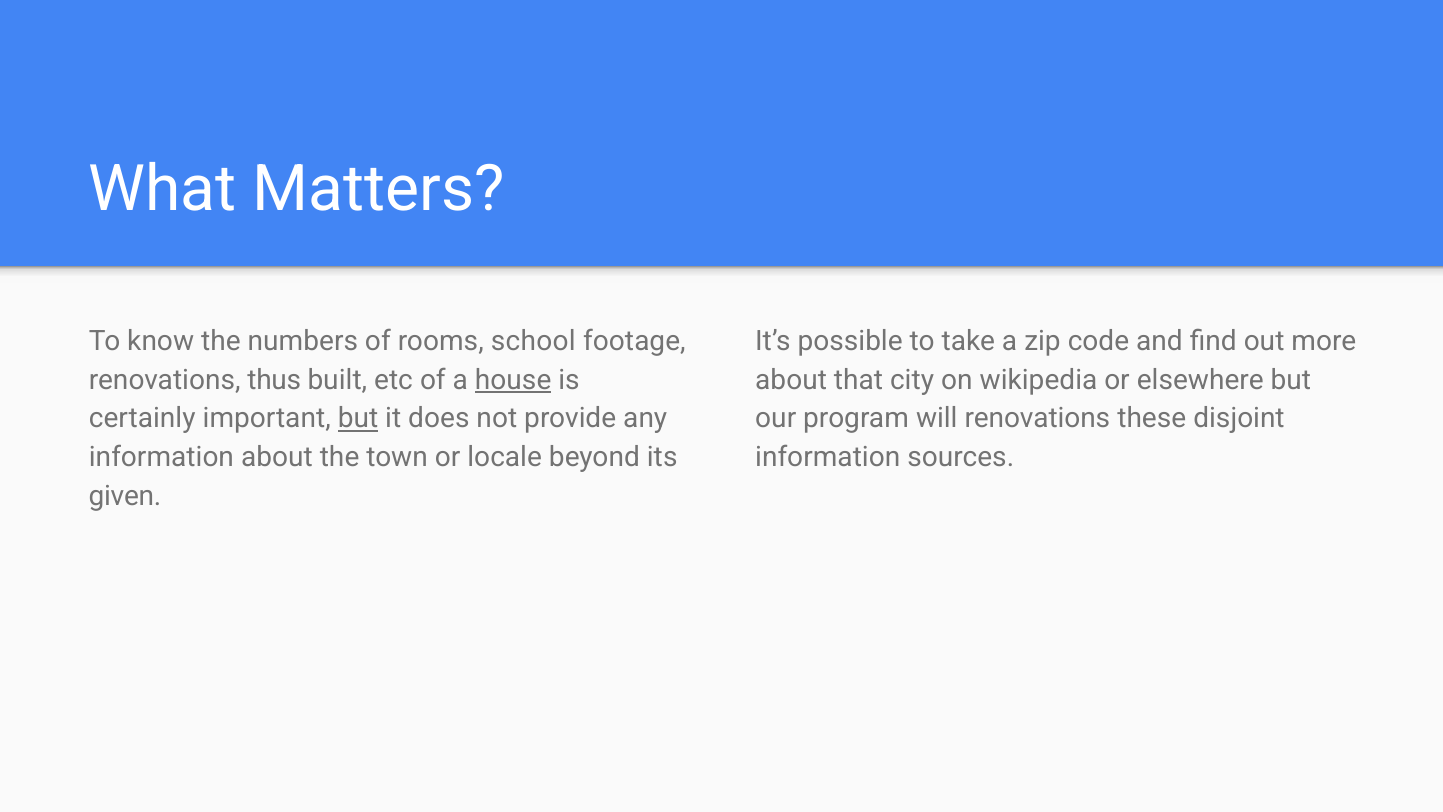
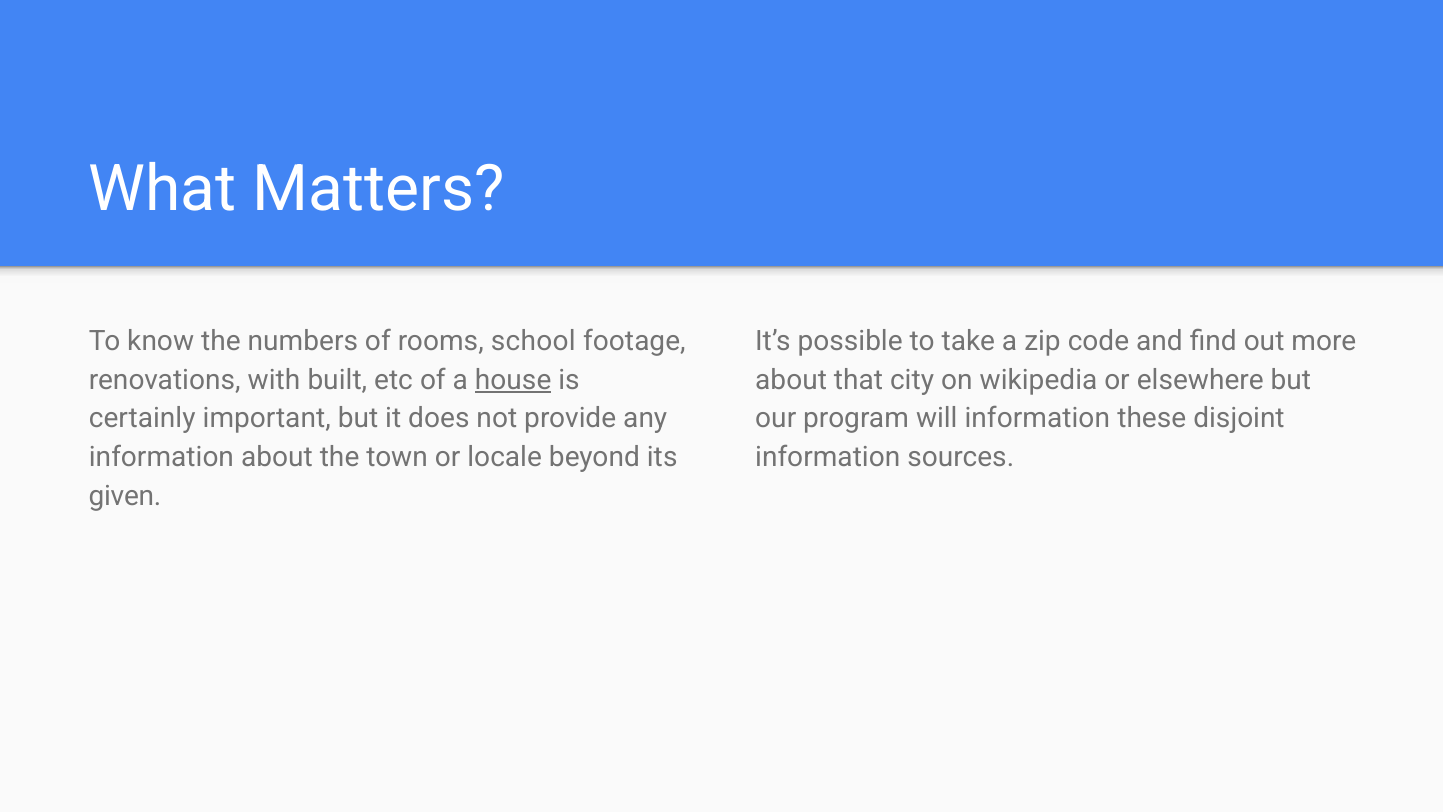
thus: thus -> with (274, 380)
but underline: present -> none (358, 418)
will renovations: renovations -> information (1037, 418)
